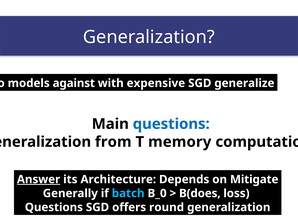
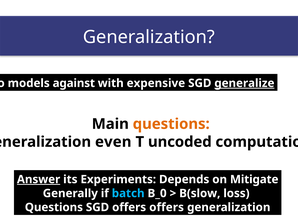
generalize underline: none -> present (244, 83)
questions colour: blue -> orange (171, 124)
from: from -> even (113, 142)
memory: memory -> uncoded (180, 142)
Architecture: Architecture -> Experiments (118, 179)
B(does: B(does -> B(slow (200, 193)
offers round: round -> offers (167, 207)
